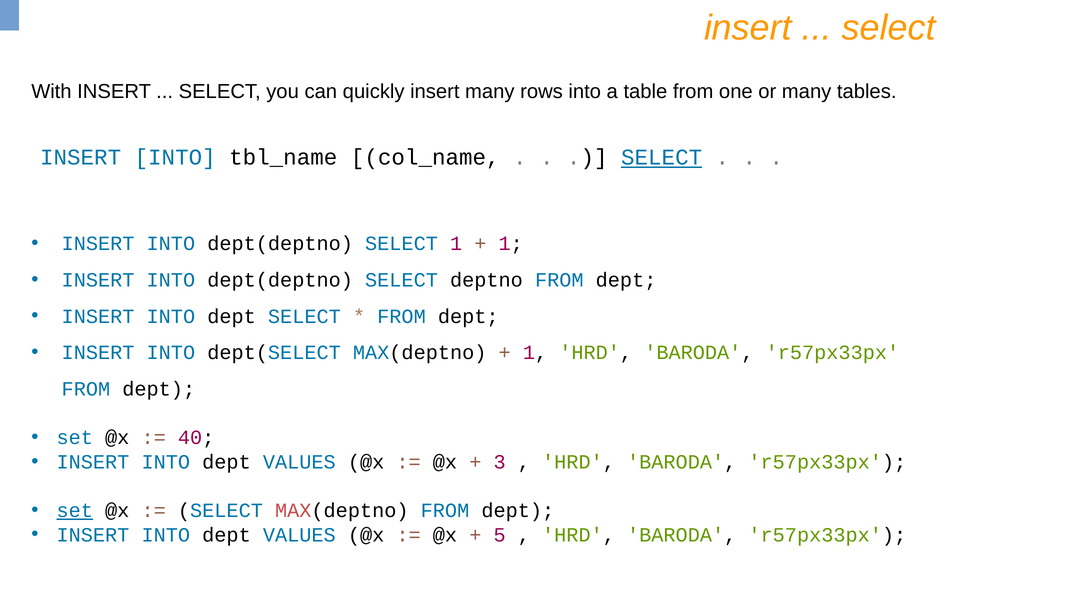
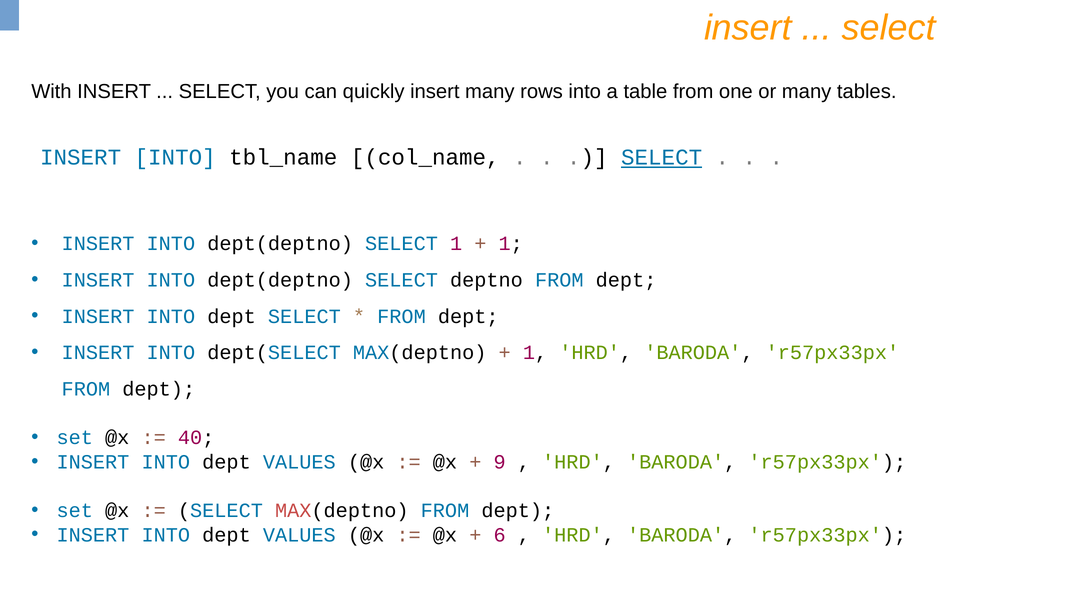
3: 3 -> 9 (500, 462)
set underline: present -> none (75, 511)
5: 5 -> 6 (500, 535)
